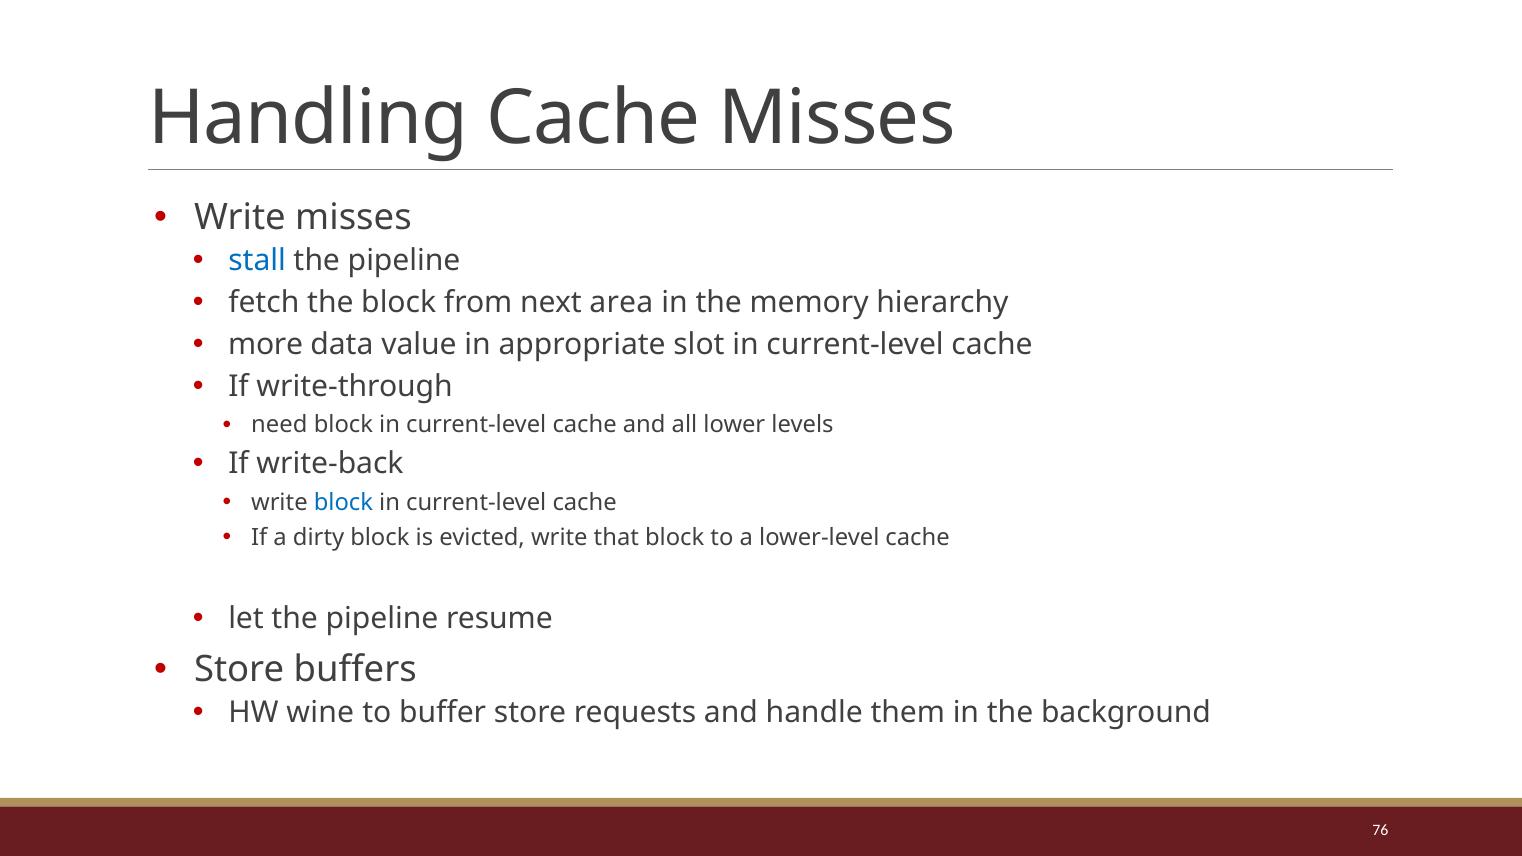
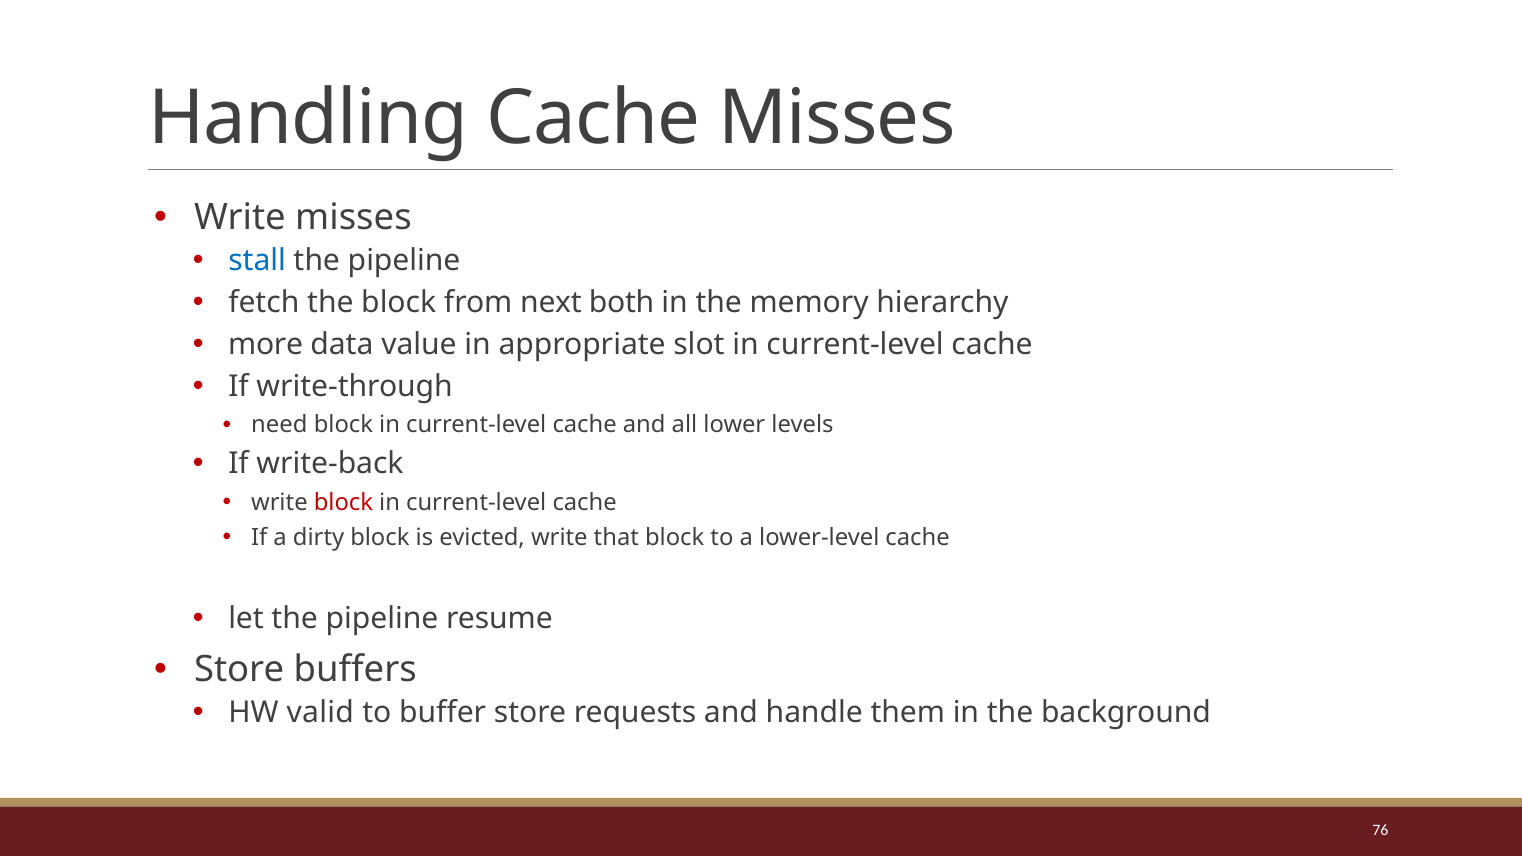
area: area -> both (622, 302)
block colour: blue -> red (343, 502)
wine: wine -> valid (320, 712)
